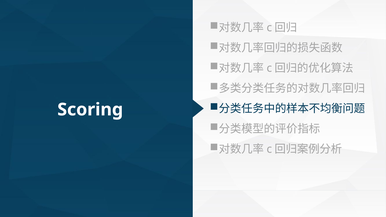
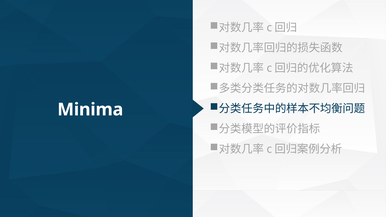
Scoring: Scoring -> Minima (90, 110)
